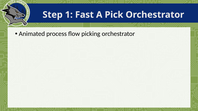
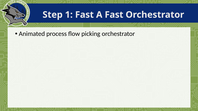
A Pick: Pick -> Fast (114, 15)
